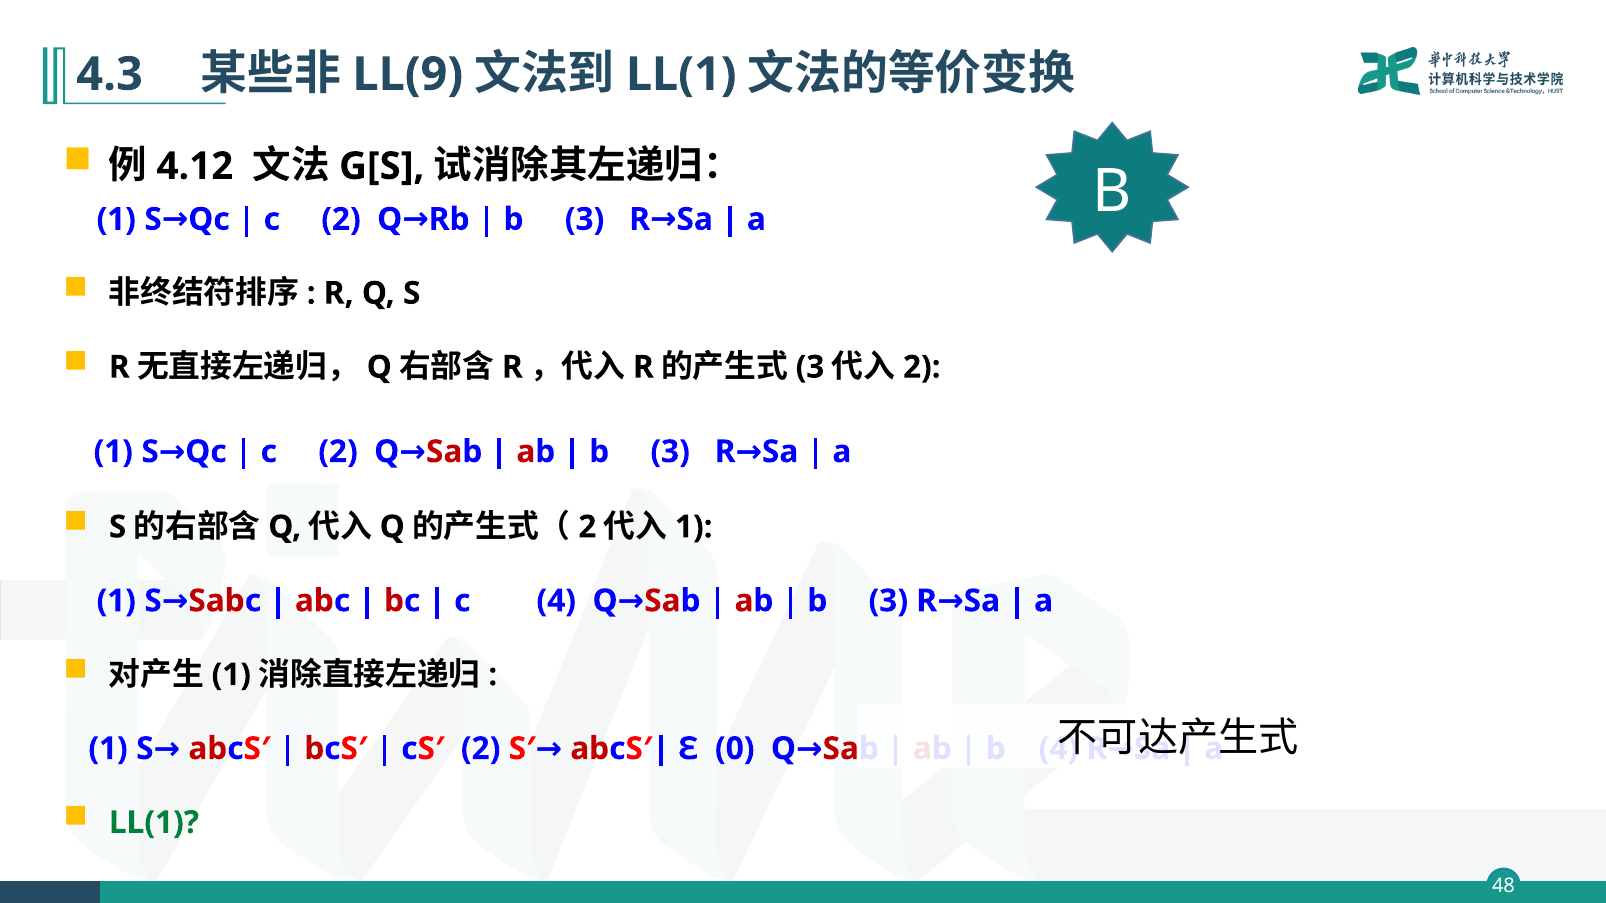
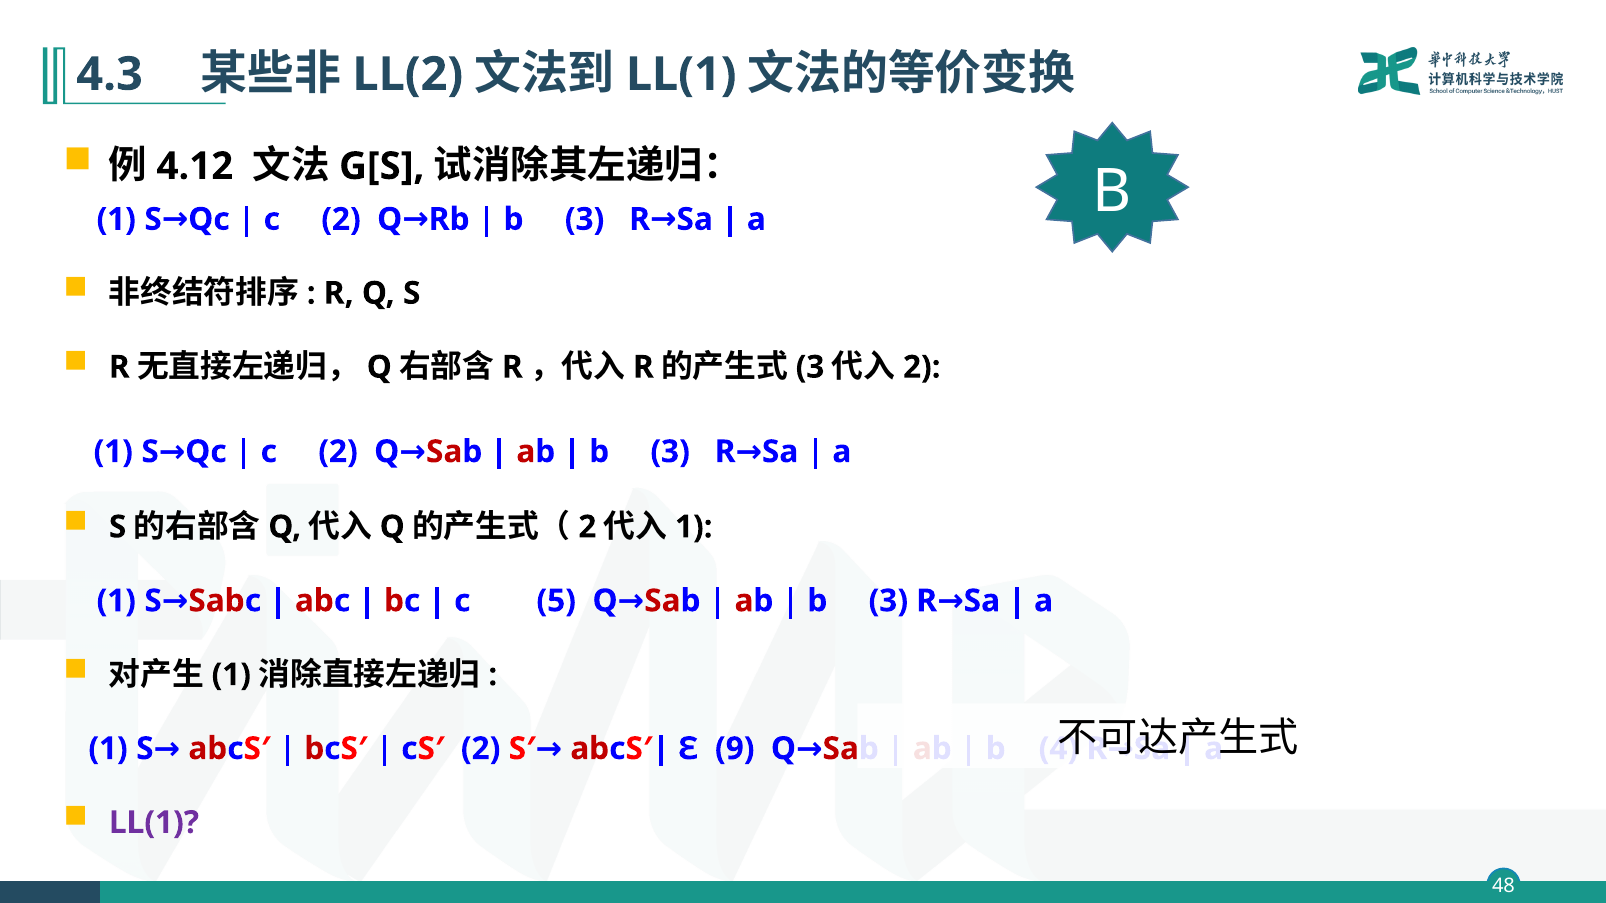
LL(9: LL(9 -> LL(2 (408, 74)
c 4: 4 -> 5 (556, 601)
0: 0 -> 9 (735, 749)
LL(1 colour: green -> purple (154, 823)
